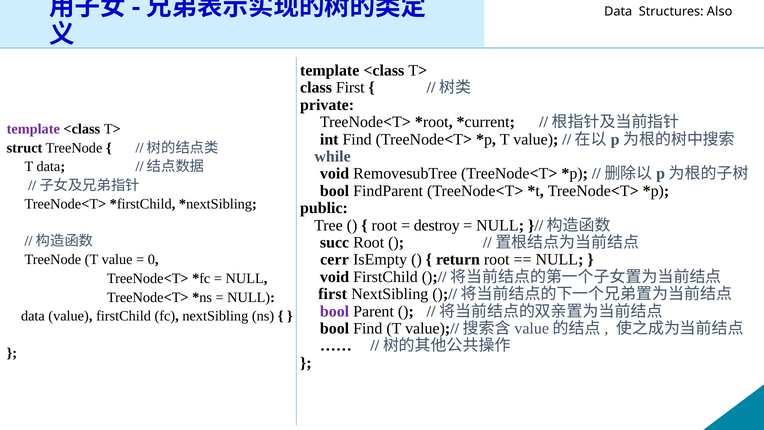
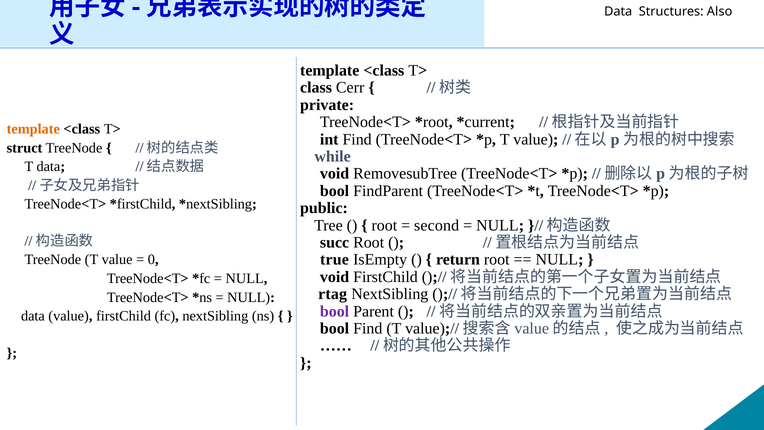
class First: First -> Cerr (350, 88)
template colour: purple -> orange (33, 129)
destroy: destroy -> second (437, 225)
cerr: cerr -> true (334, 260)
first: first -> rtag (333, 294)
